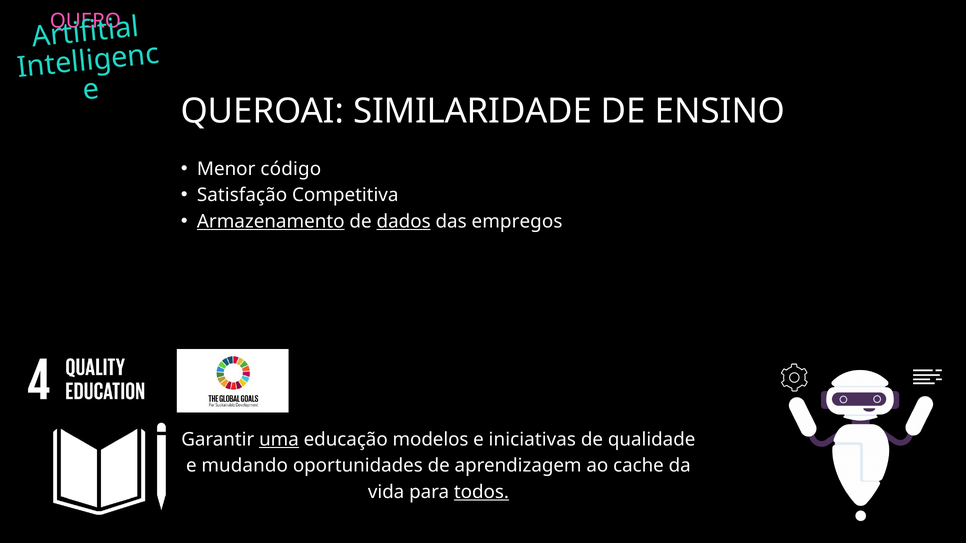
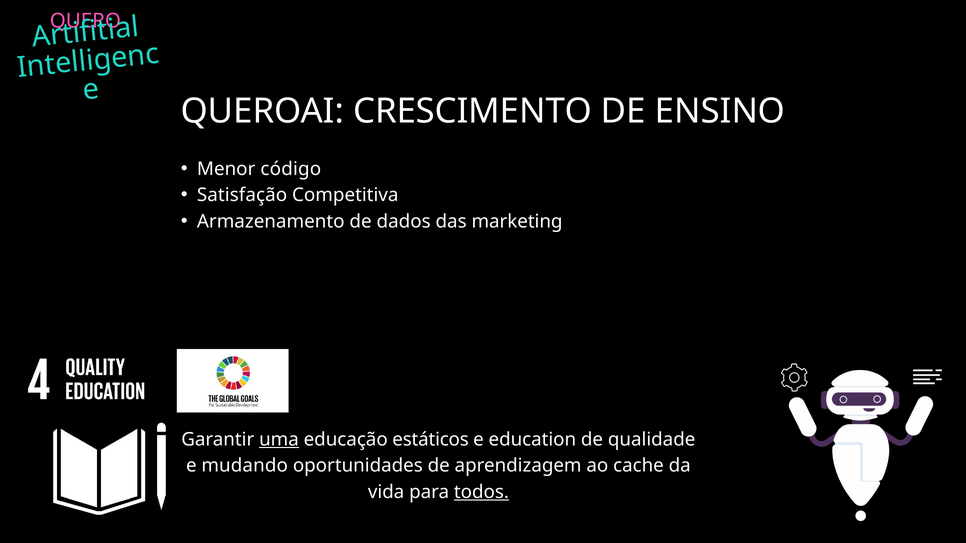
SIMILARIDADE: SIMILARIDADE -> CRESCIMENTO (473, 111)
Armazenamento underline: present -> none (271, 222)
dados underline: present -> none (404, 222)
empregos: empregos -> marketing (517, 222)
modelos: modelos -> estáticos (431, 440)
iniciativas: iniciativas -> education (532, 440)
